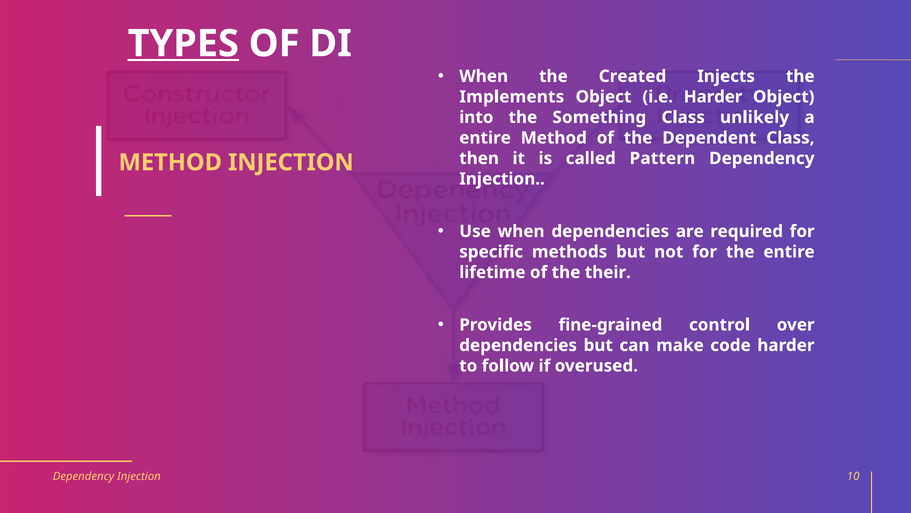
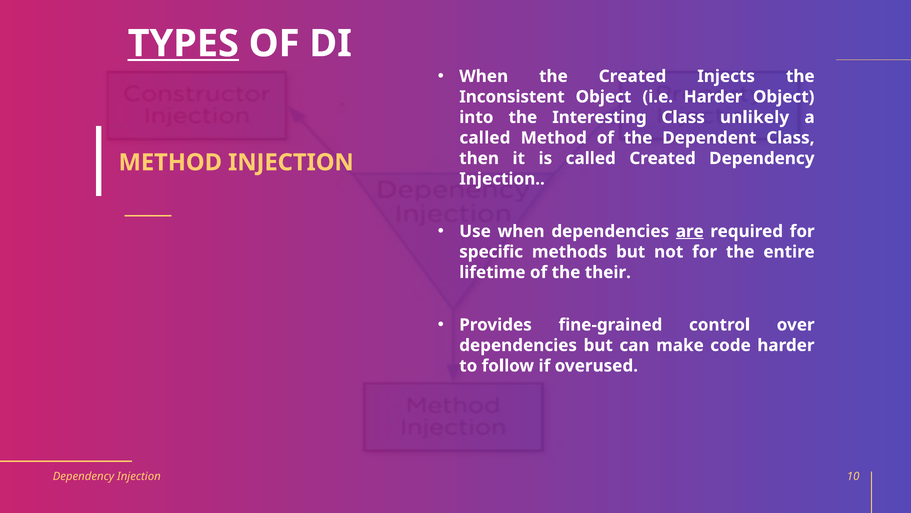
Implements: Implements -> Inconsistent (512, 97)
Something: Something -> Interesting (599, 117)
entire: entire -> called (485, 138)
called Pattern: Pattern -> Created (663, 158)
are underline: none -> present (690, 231)
